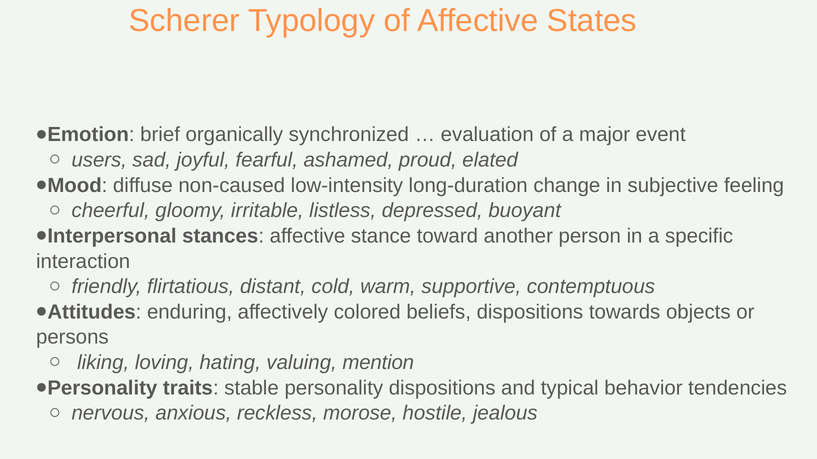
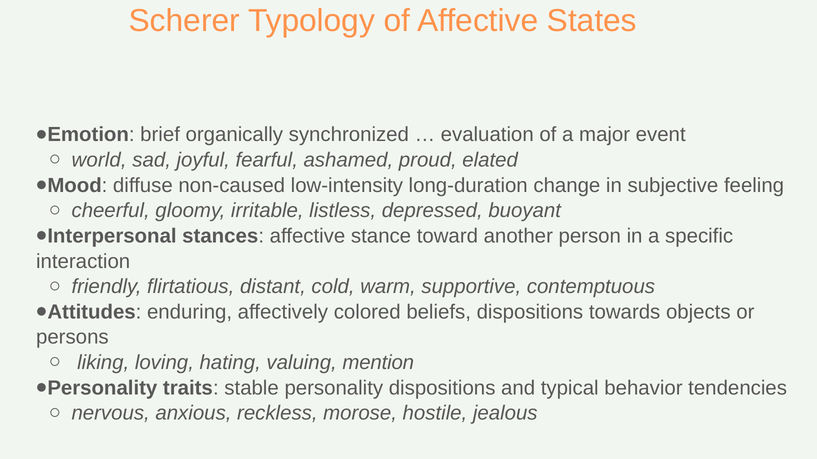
users: users -> world (99, 160)
